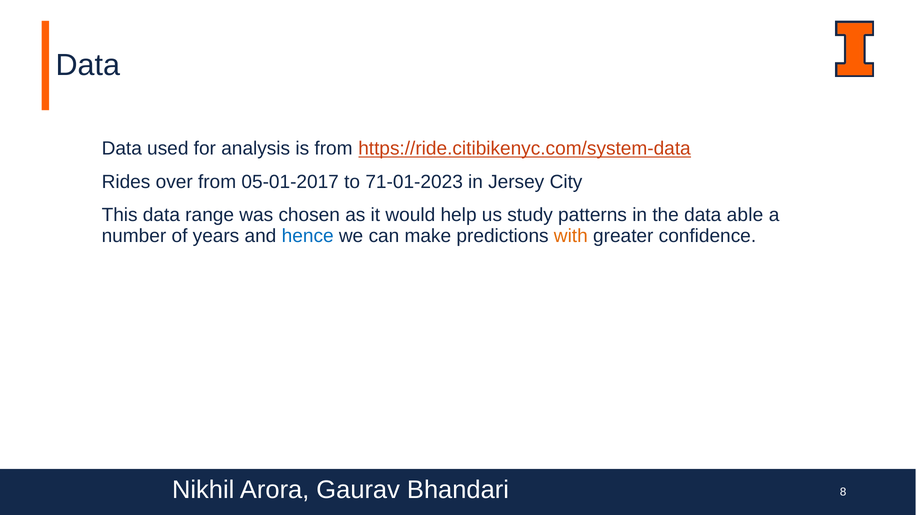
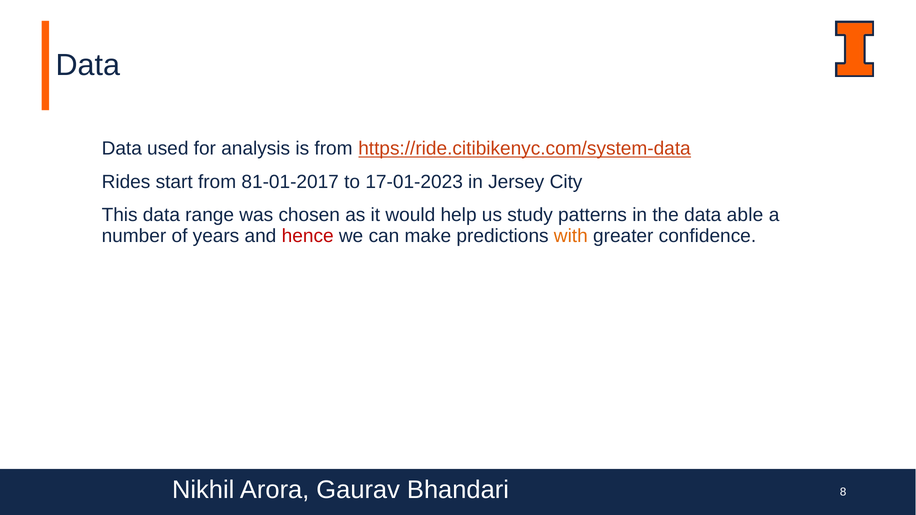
over: over -> start (174, 182)
05-01-2017: 05-01-2017 -> 81-01-2017 (290, 182)
71-01-2023: 71-01-2023 -> 17-01-2023 (414, 182)
hence colour: blue -> red (308, 236)
